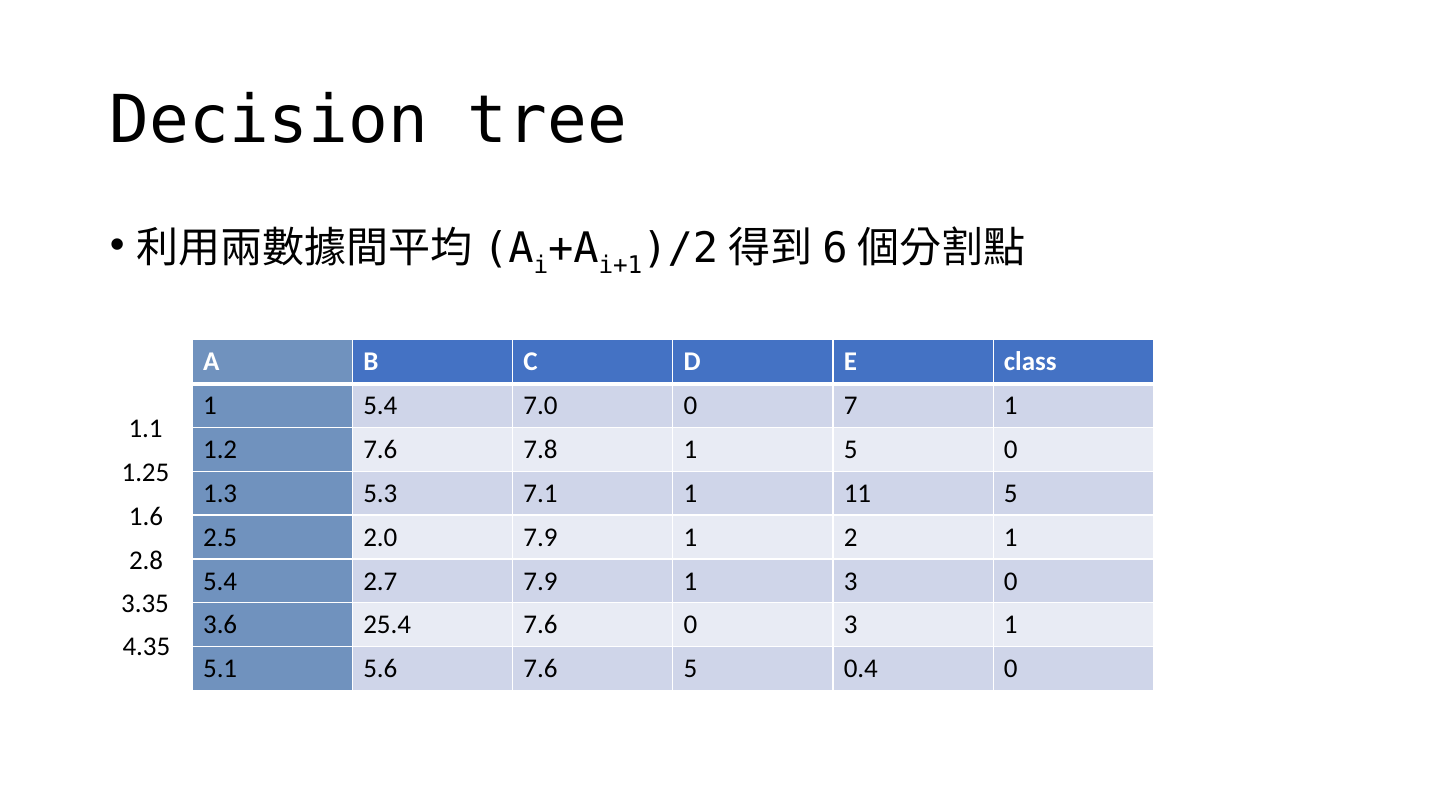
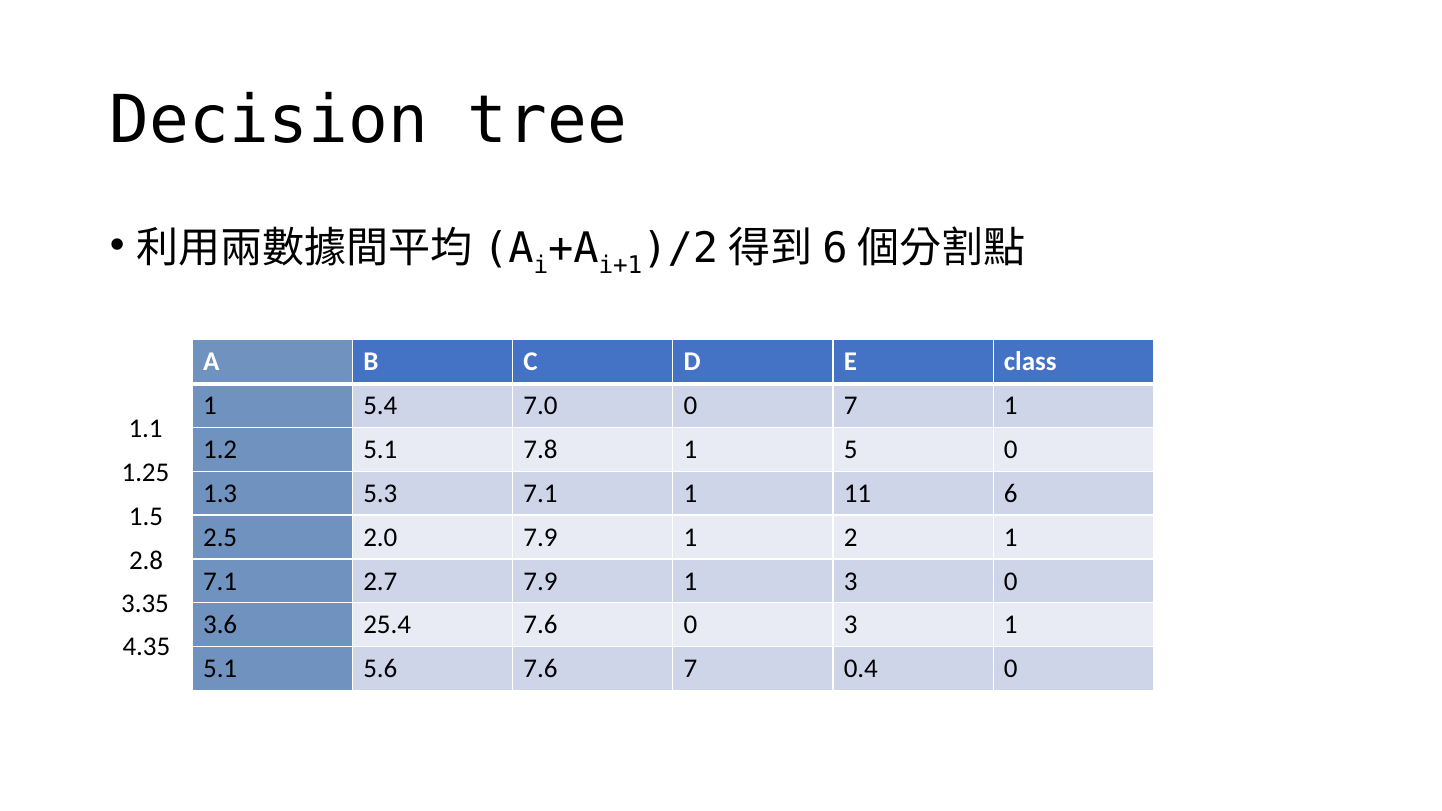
1.2 7.6: 7.6 -> 5.1 (380, 450)
11 5: 5 -> 6 (1011, 494)
1.6: 1.6 -> 1.5 (146, 516)
5.4: 5.4 -> 7.1 (220, 581)
7.6 5: 5 -> 7 (690, 669)
